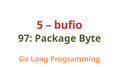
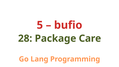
97: 97 -> 28 (25, 38)
Byte: Byte -> Care (90, 38)
